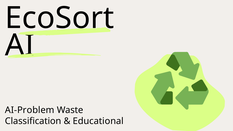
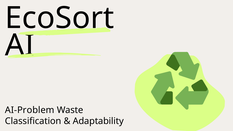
Educational: Educational -> Adaptability (98, 121)
